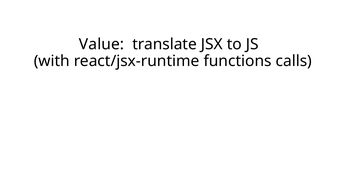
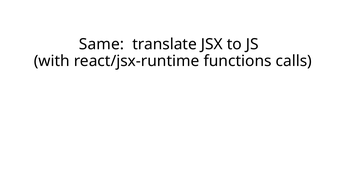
Value: Value -> Same (102, 44)
